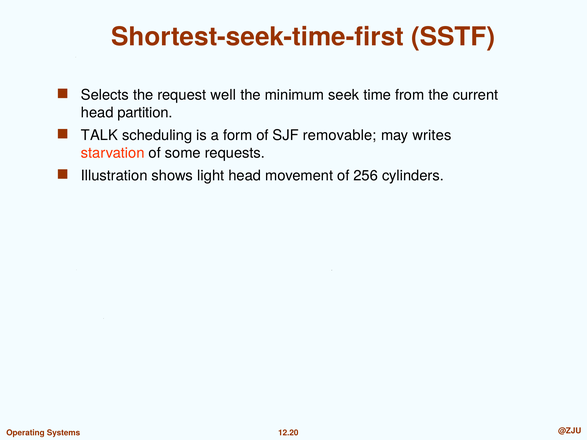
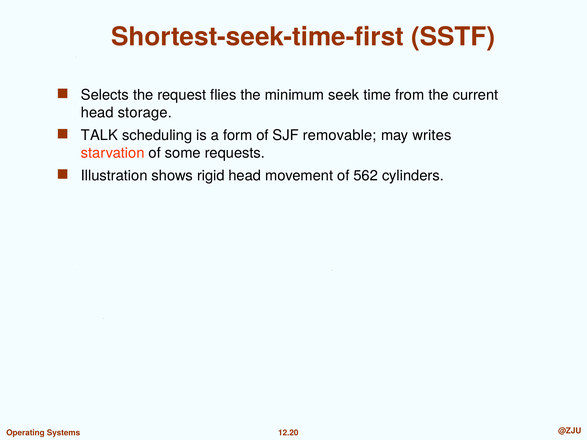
well: well -> flies (223, 95)
partition: partition -> storage (145, 113)
light: light -> rigid (211, 176)
256: 256 -> 562 (366, 176)
